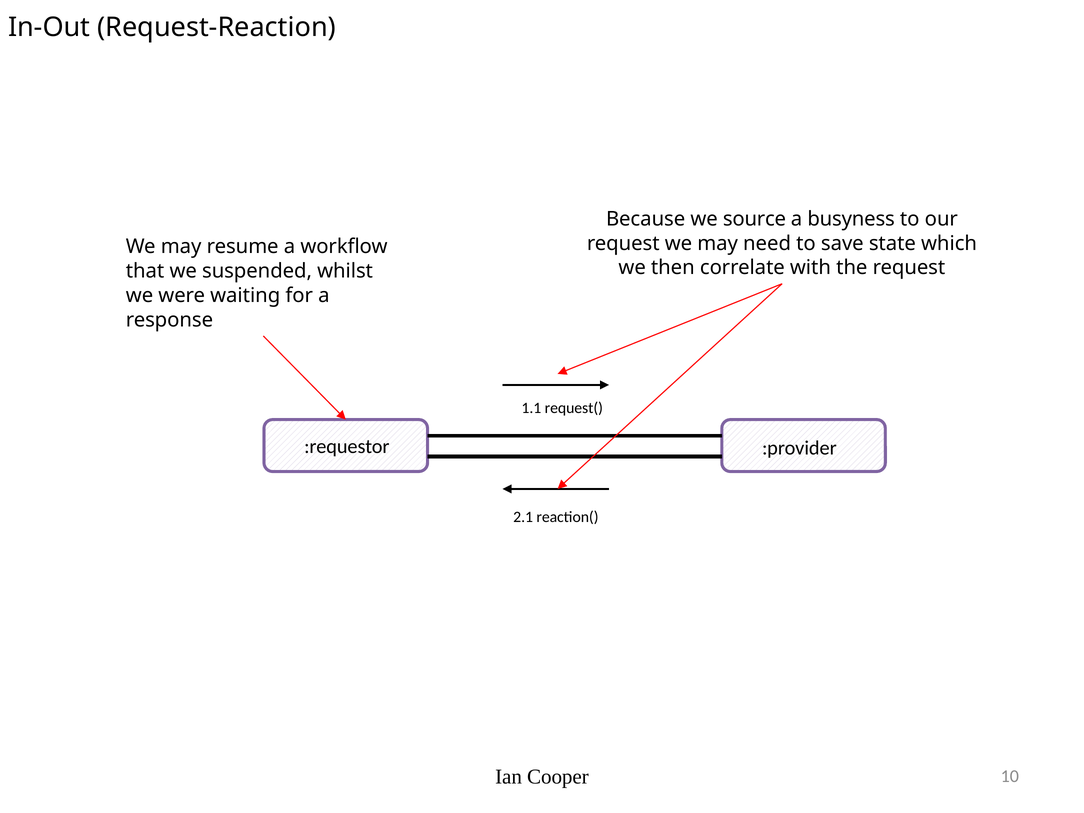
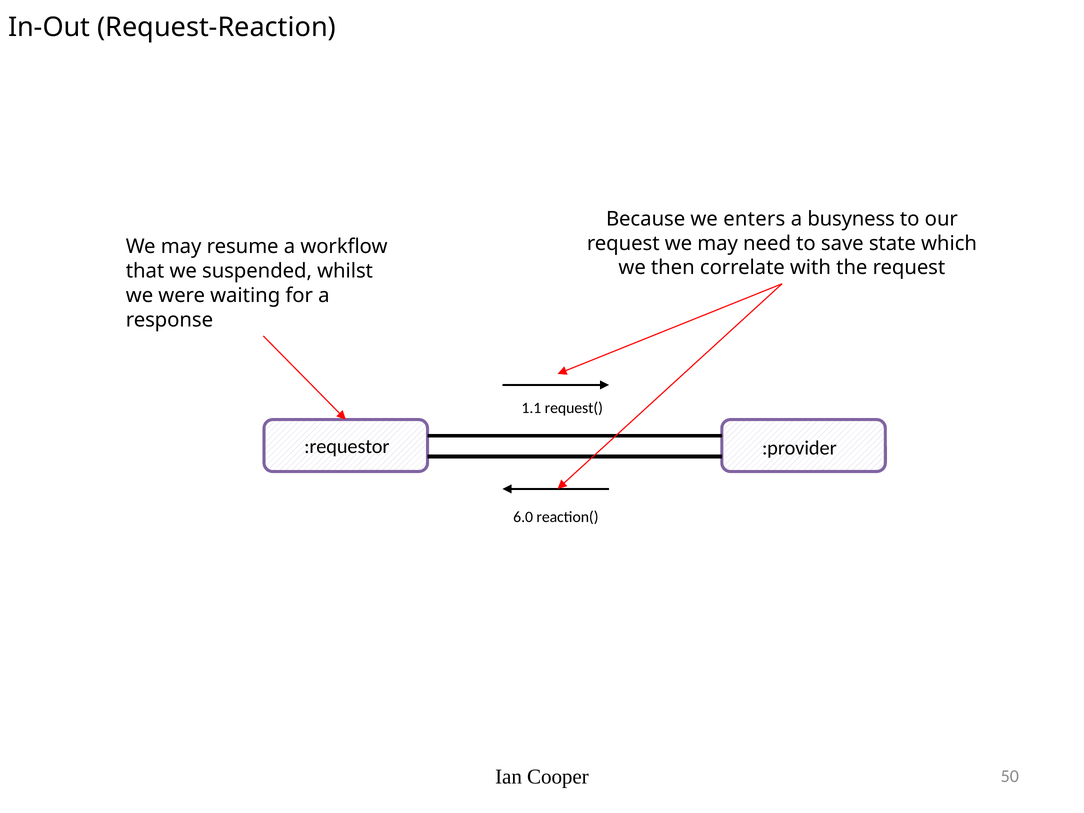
source: source -> enters (754, 219)
2.1: 2.1 -> 6.0 (523, 517)
10: 10 -> 50 (1010, 776)
